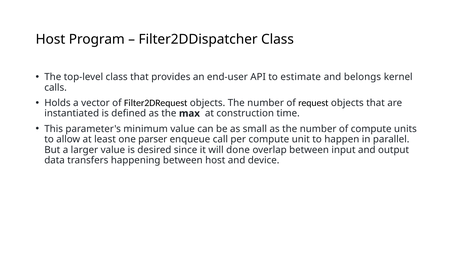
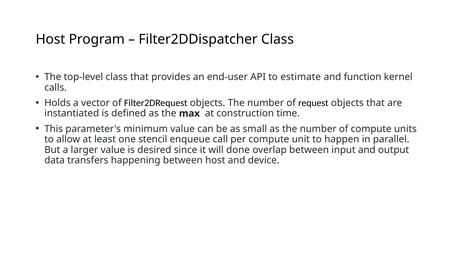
belongs: belongs -> function (363, 77)
parser: parser -> stencil (153, 139)
